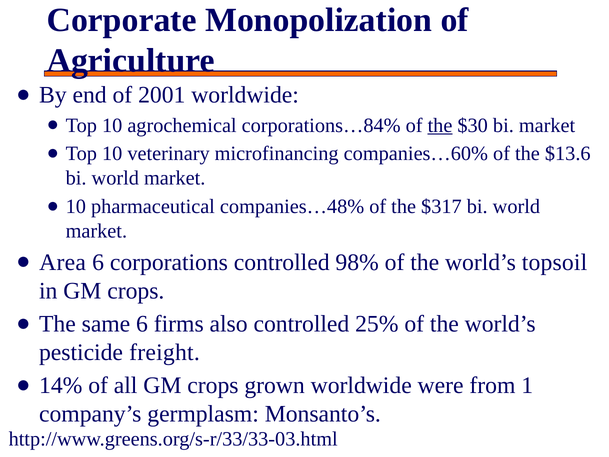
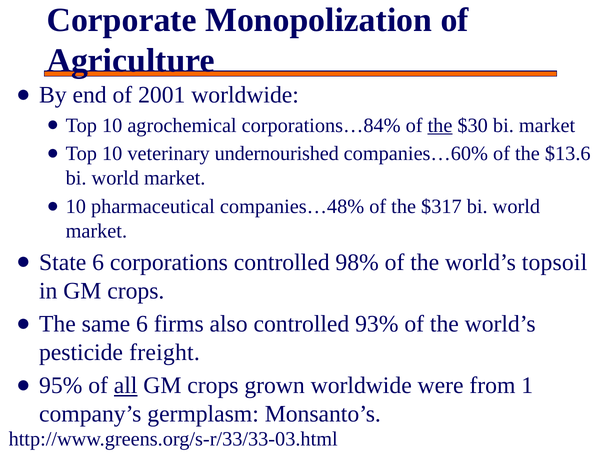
microfinancing: microfinancing -> undernourished (277, 154)
Area: Area -> State (63, 262)
25%: 25% -> 93% (377, 324)
14%: 14% -> 95% (61, 385)
all underline: none -> present (126, 385)
